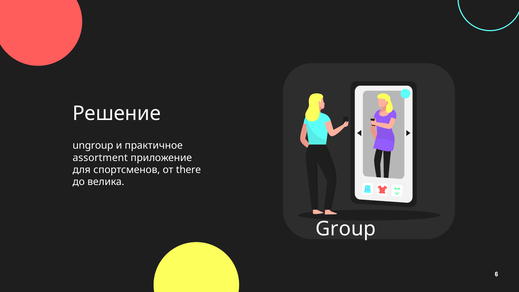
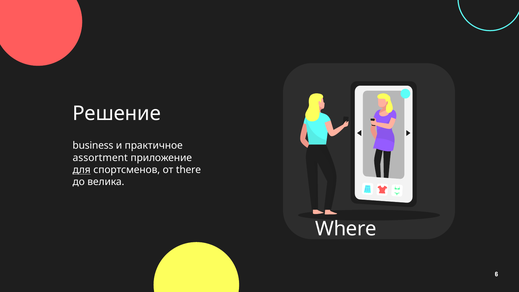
ungroup: ungroup -> business (93, 146)
для underline: none -> present (82, 170)
Group: Group -> Where (346, 229)
